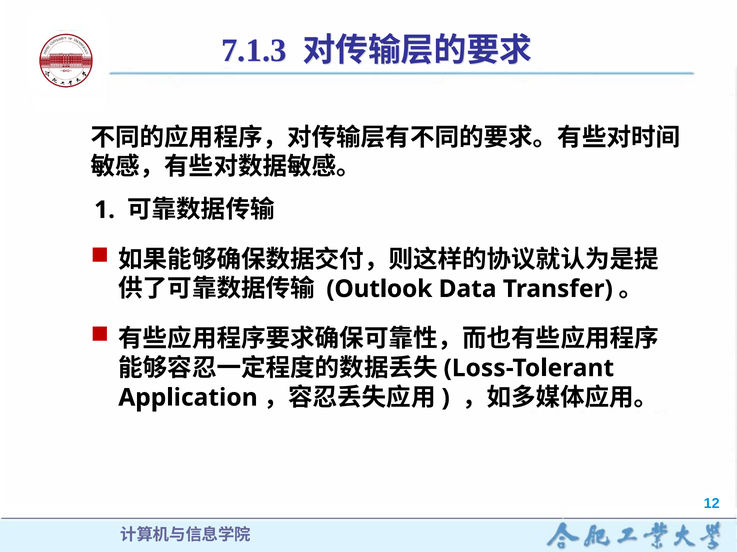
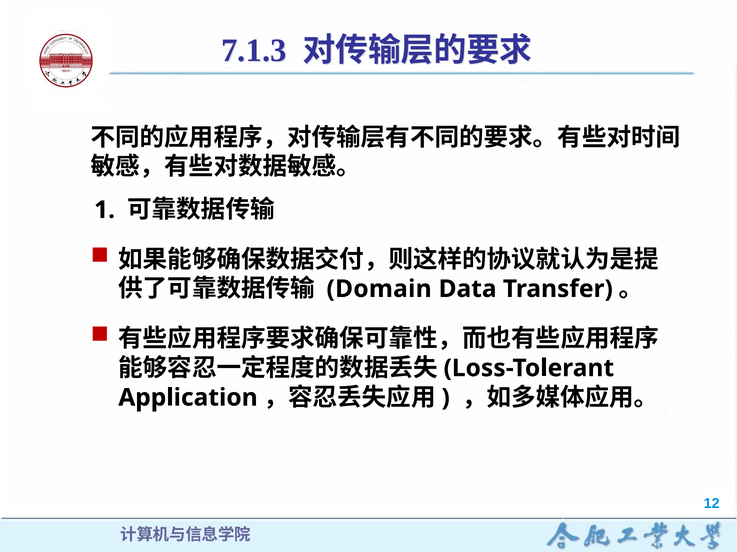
Outlook: Outlook -> Domain (379, 289)
